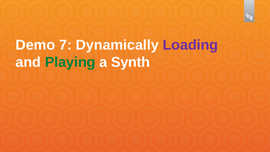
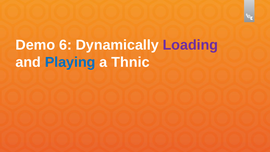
7: 7 -> 6 (65, 45)
Playing colour: green -> blue (70, 62)
Synth: Synth -> Thnic (130, 62)
